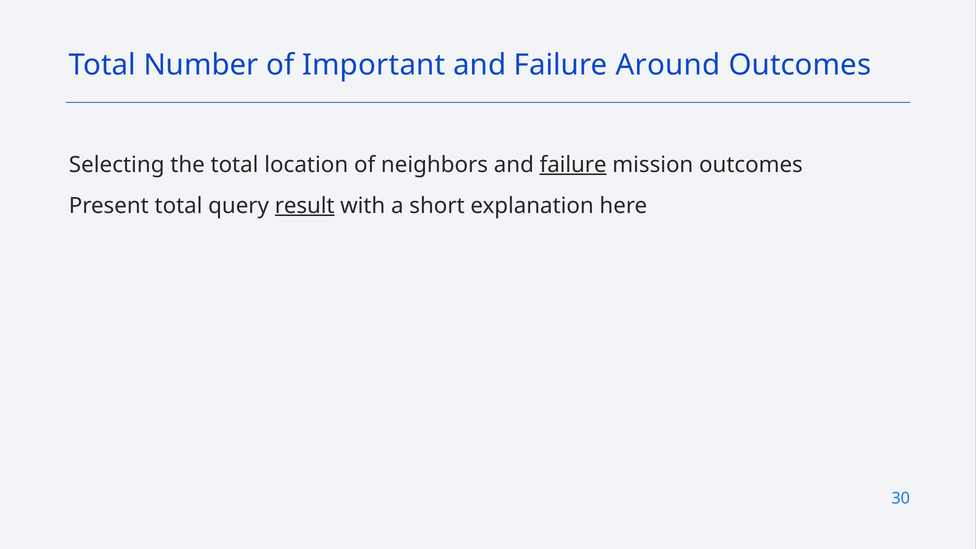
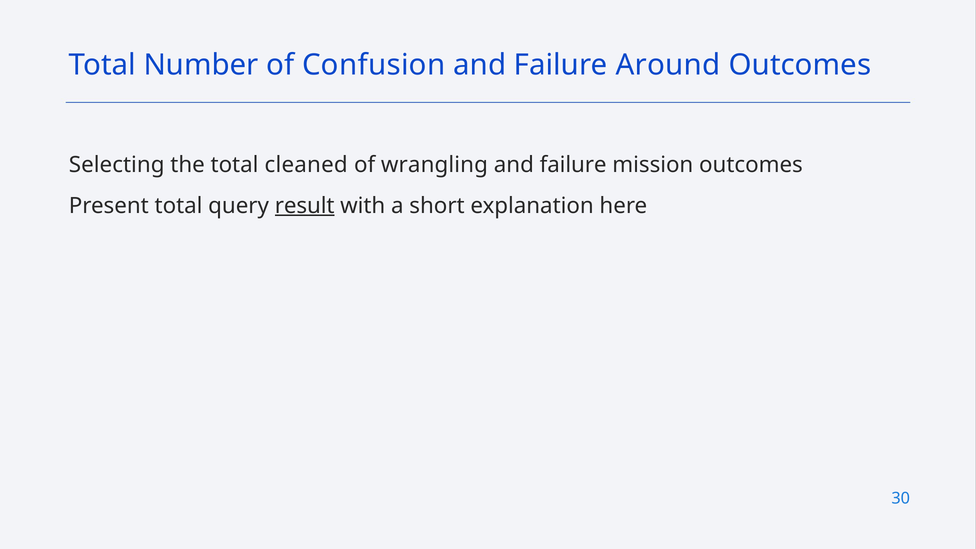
Important: Important -> Confusion (374, 65)
location: location -> cleaned (306, 165)
neighbors: neighbors -> wrangling (434, 165)
failure underline: present -> none (573, 165)
